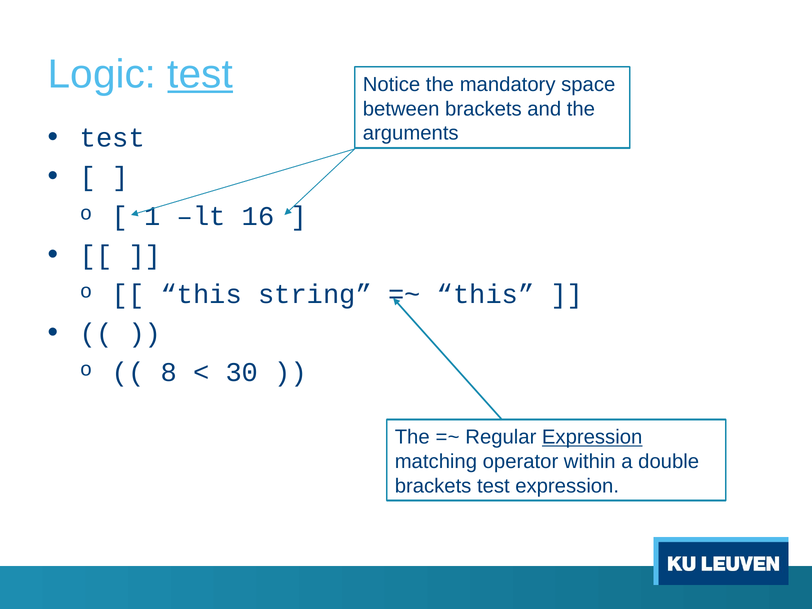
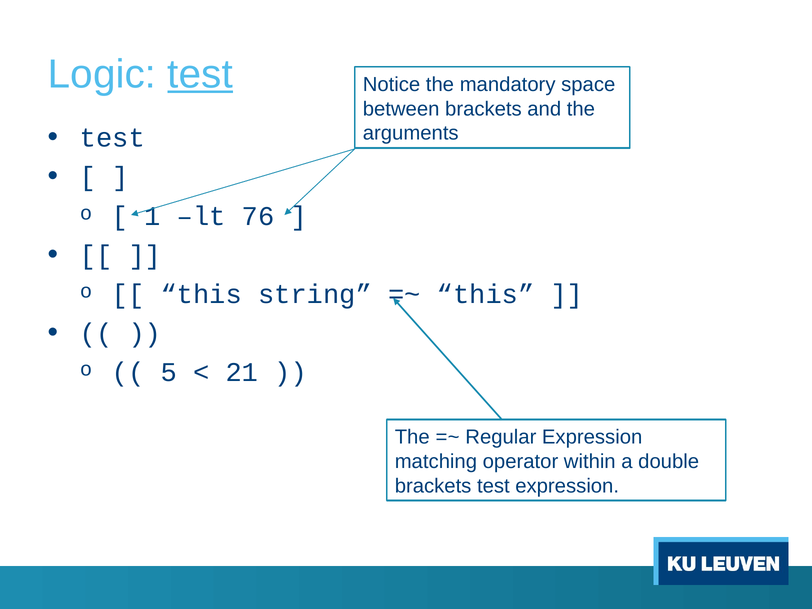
16: 16 -> 76 (258, 216)
8: 8 -> 5 (169, 372)
30: 30 -> 21 (242, 372)
Expression underline: present -> none (592, 437)
